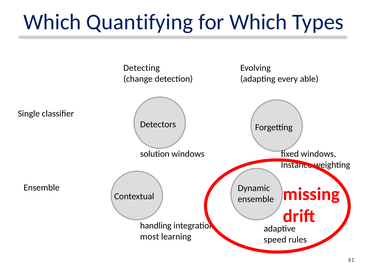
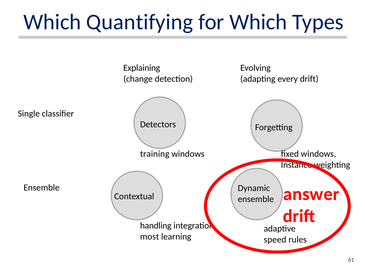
Detecting: Detecting -> Explaining (142, 68)
every able: able -> drift (309, 79)
solution: solution -> training (155, 154)
missing: missing -> answer (311, 194)
